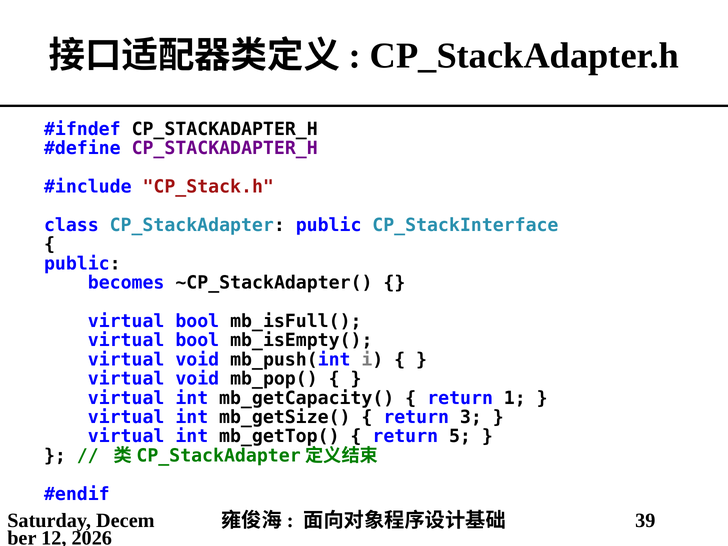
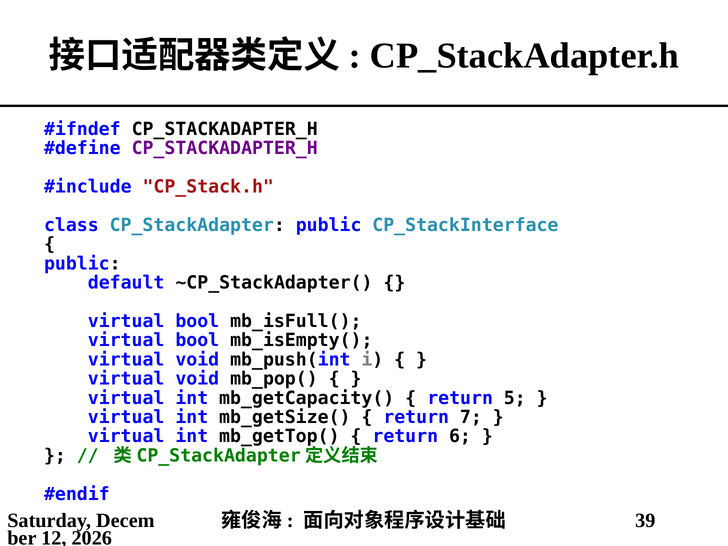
becomes: becomes -> default (126, 283)
1: 1 -> 5 (515, 398)
3: 3 -> 7 (471, 417)
5: 5 -> 6 (460, 436)
